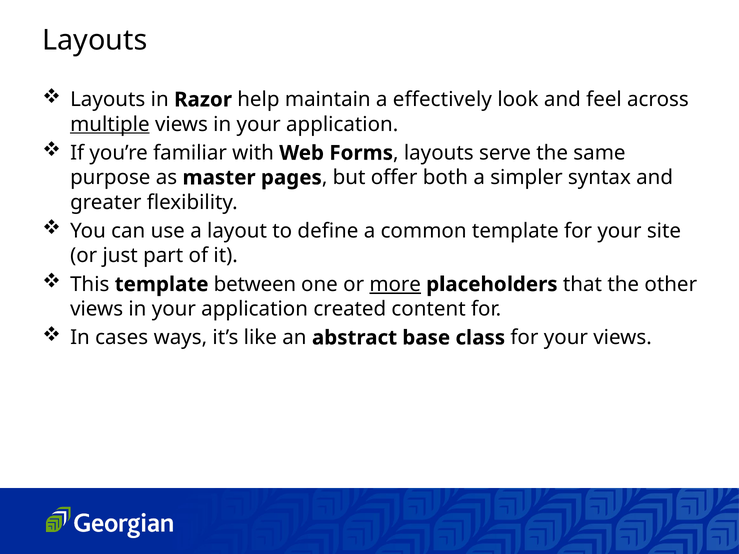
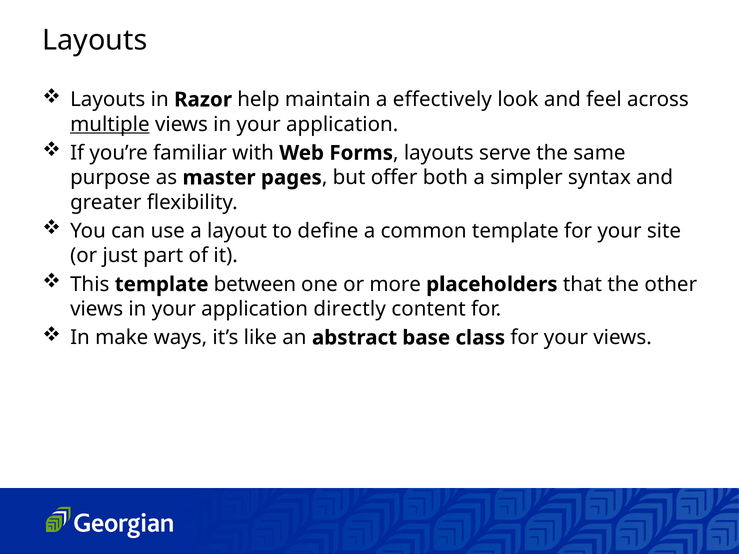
more underline: present -> none (395, 284)
created: created -> directly (350, 309)
cases: cases -> make (122, 338)
